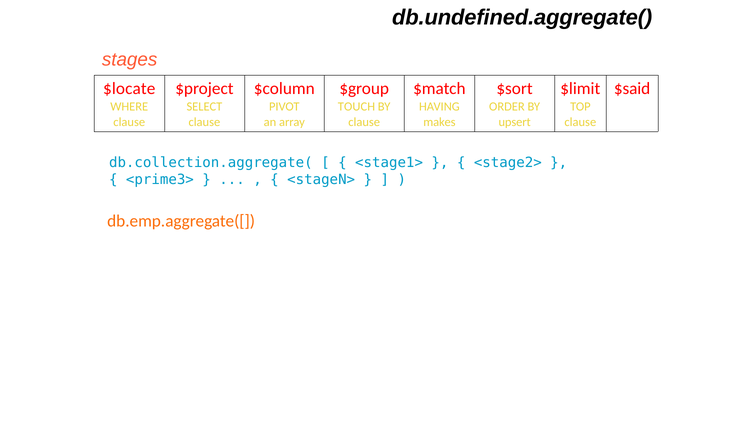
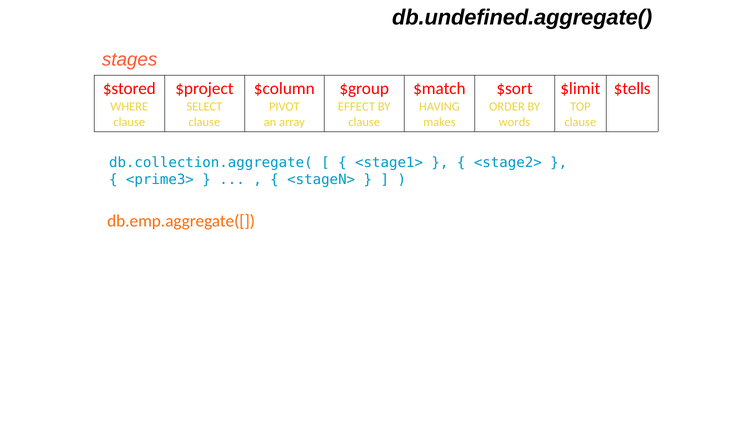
$locate: $locate -> $stored (129, 89)
$said: $said -> $tells (632, 89)
TOUCH: TOUCH -> EFFECT (356, 107)
upsert: upsert -> words (515, 122)
